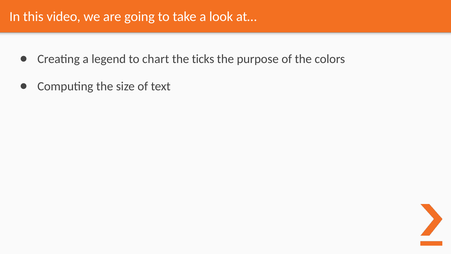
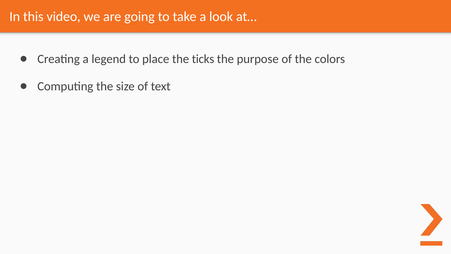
chart: chart -> place (156, 59)
